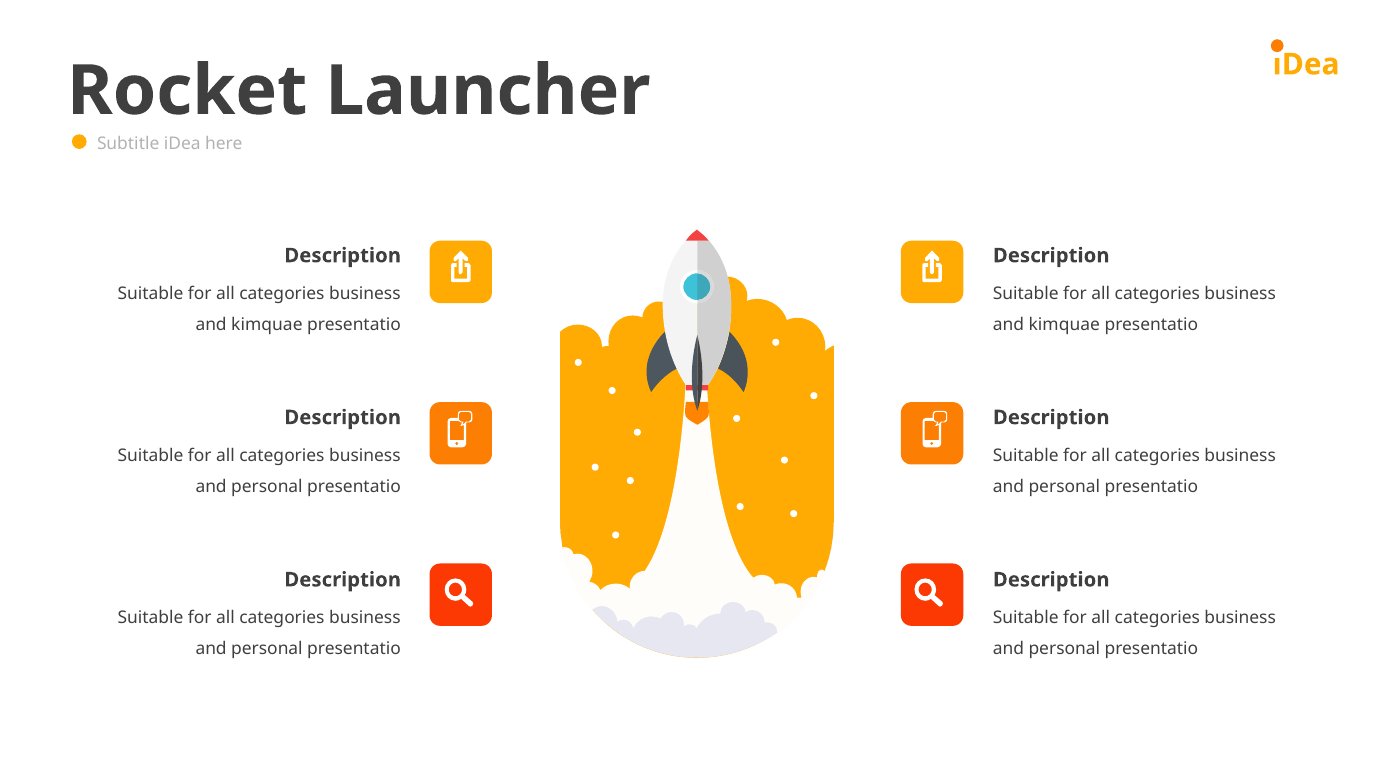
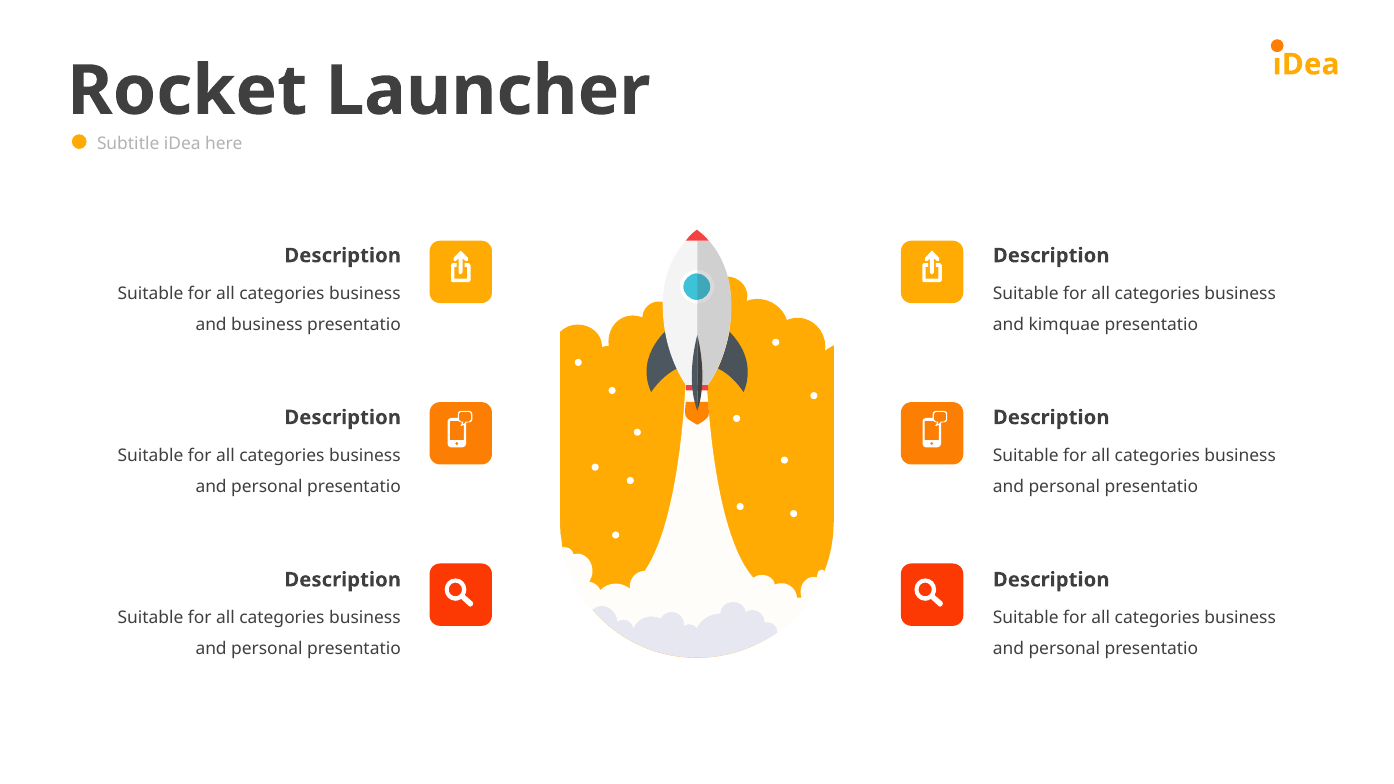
kimquae: kimquae -> business (267, 325)
